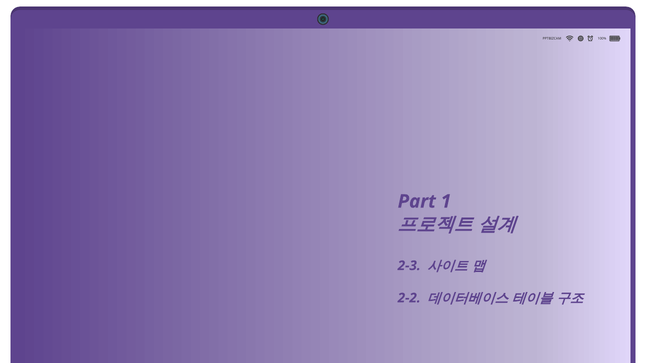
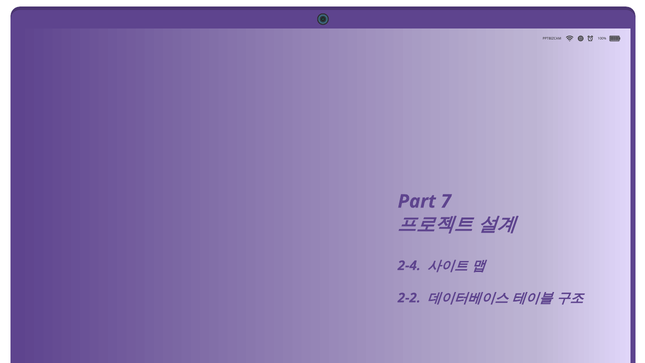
1: 1 -> 7 (446, 201)
2-3: 2-3 -> 2-4 (409, 266)
